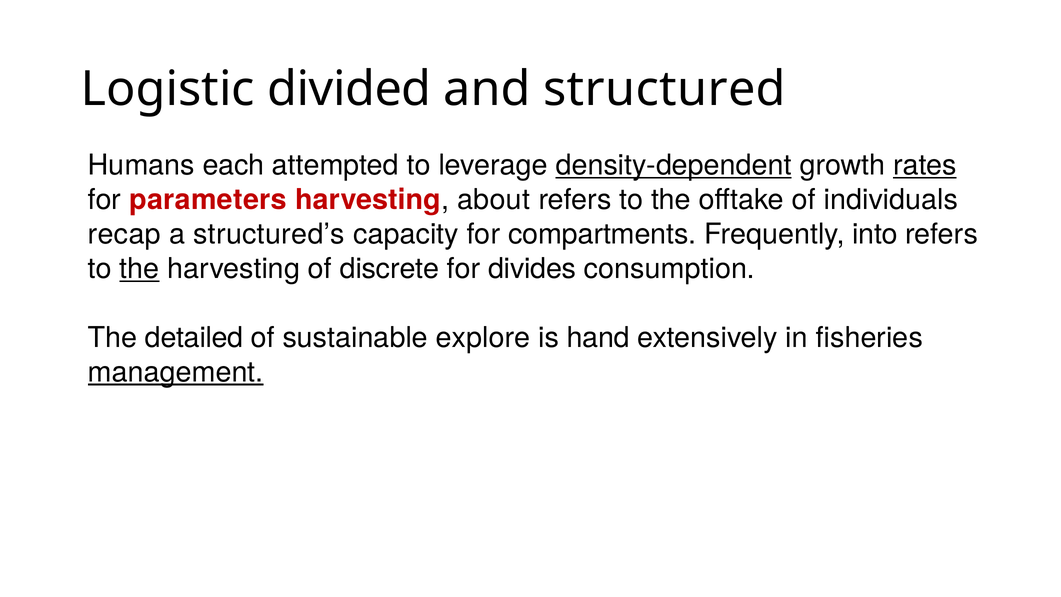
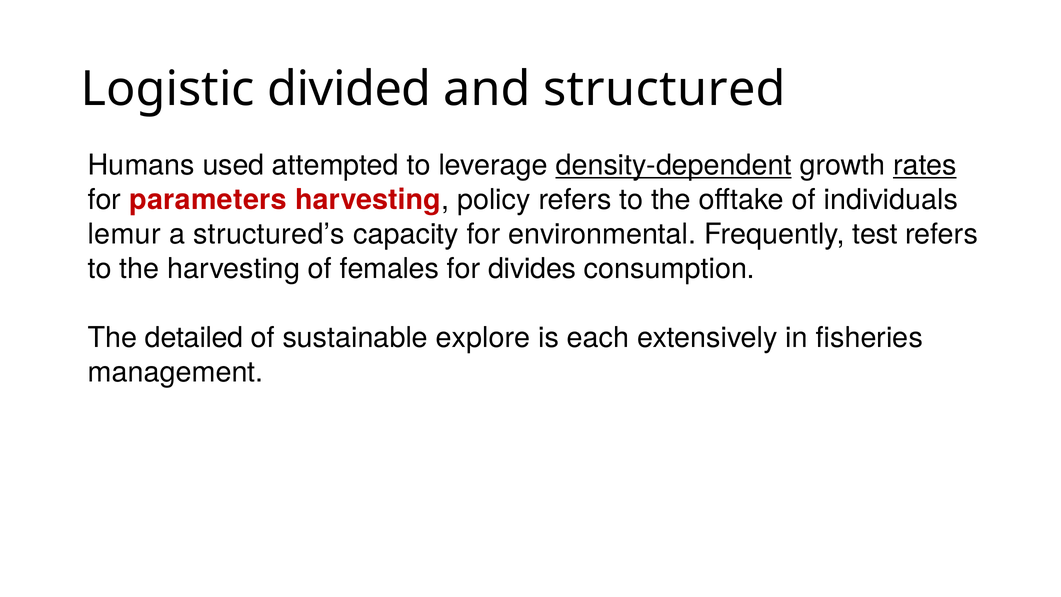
each: each -> used (234, 165)
about: about -> policy (494, 200)
recap: recap -> lemur (124, 234)
compartments: compartments -> environmental (602, 234)
into: into -> test (875, 234)
the underline: present -> none (139, 269)
discrete: discrete -> females (389, 269)
hand: hand -> each (598, 338)
management underline: present -> none (176, 372)
